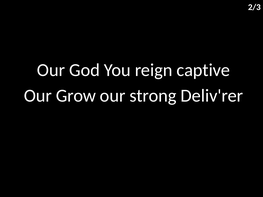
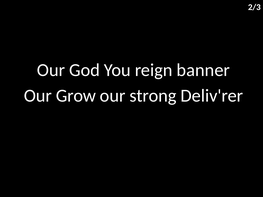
captive: captive -> banner (203, 70)
